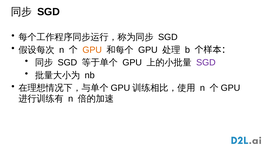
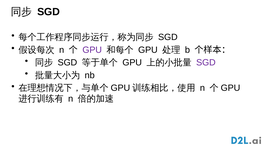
GPU colour: orange -> purple (92, 50)
